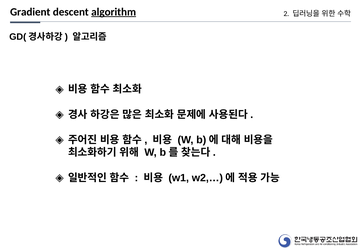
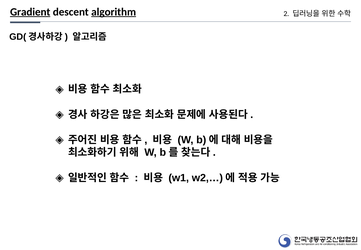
Gradient underline: none -> present (30, 12)
